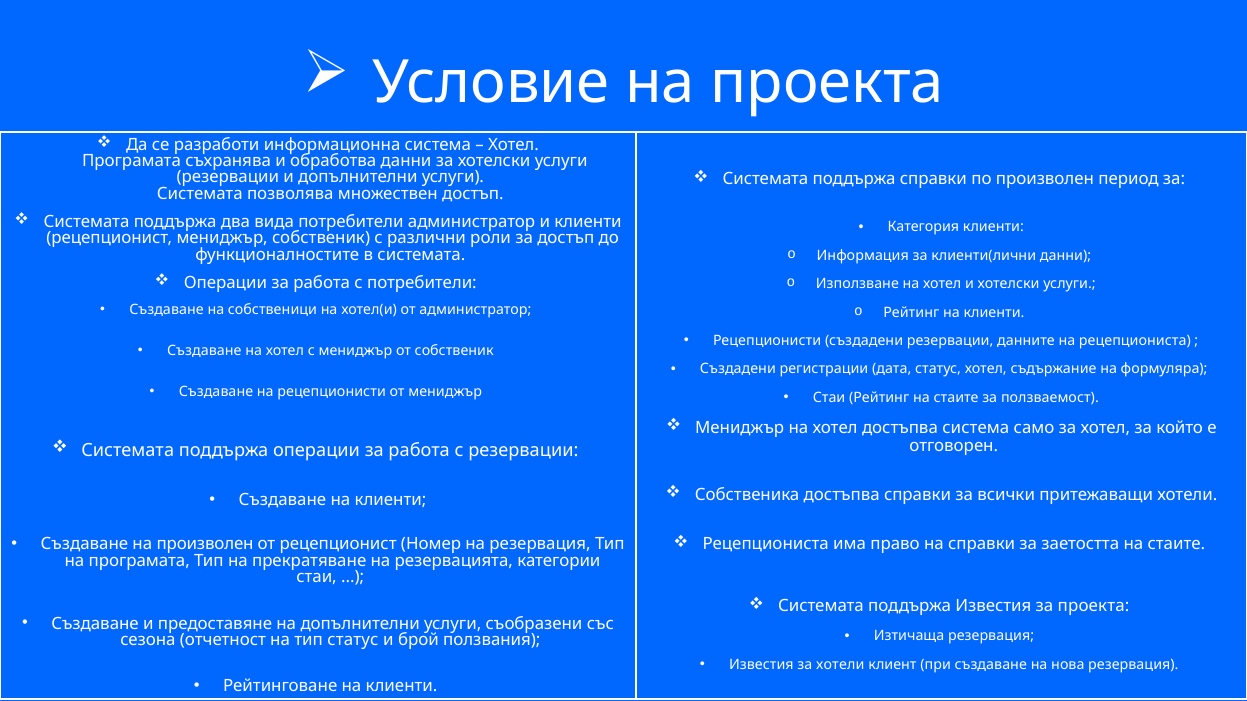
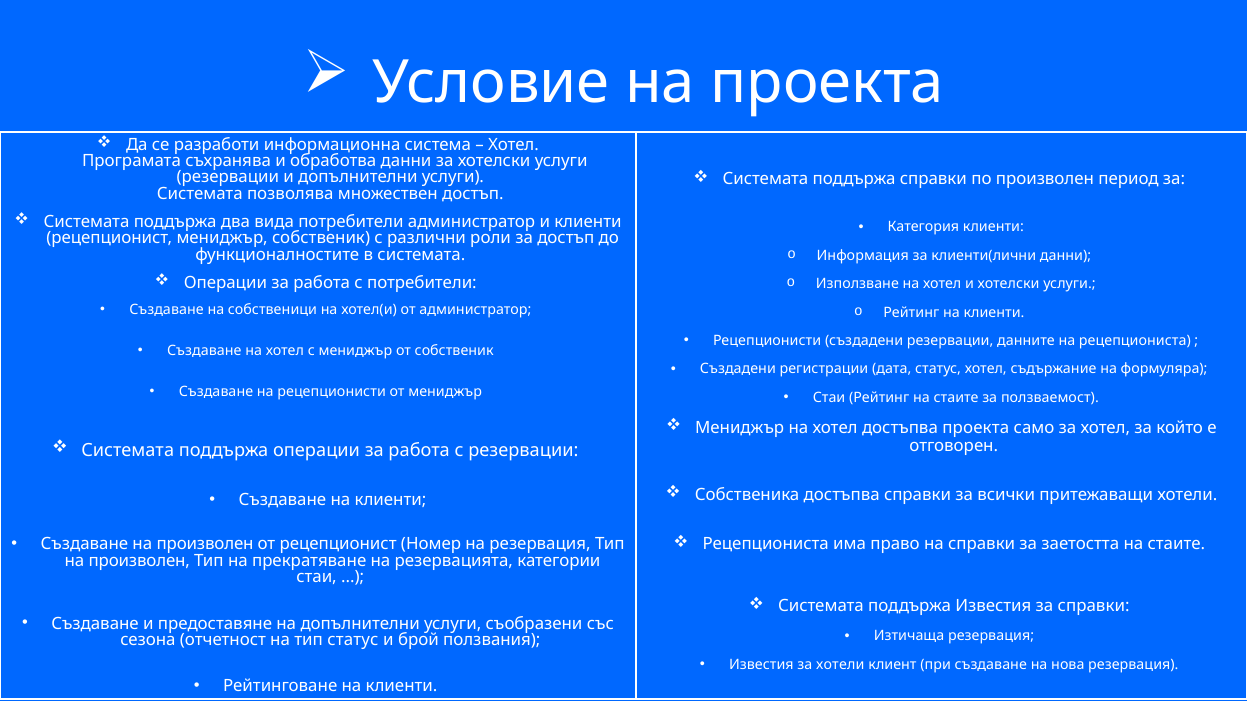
достъпва система: система -> проекта (976, 428)
програмата: програмата -> произволен (139, 561)
за проекта: проекта -> справки (1094, 607)
